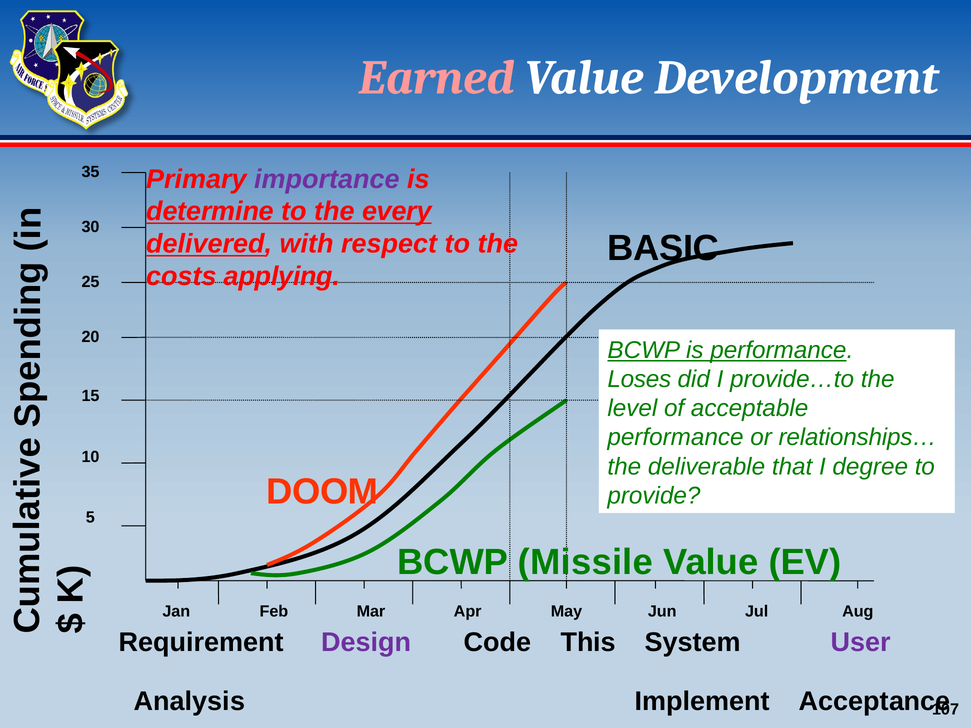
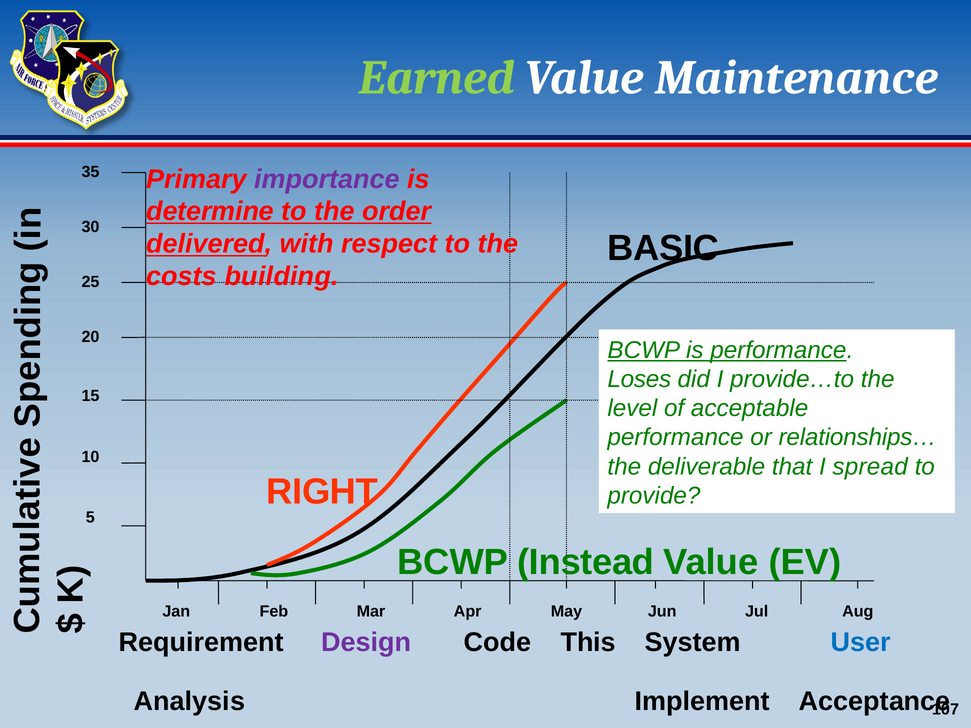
Earned colour: pink -> light green (437, 78)
Development: Development -> Maintenance (796, 78)
every: every -> order (397, 212)
applying: applying -> building (282, 276)
degree: degree -> spread (870, 467)
DOOM: DOOM -> RIGHT (322, 492)
Missile: Missile -> Instead (586, 563)
User colour: purple -> blue (861, 643)
